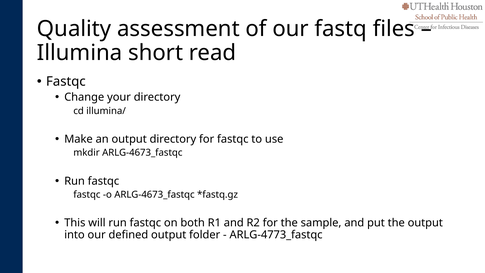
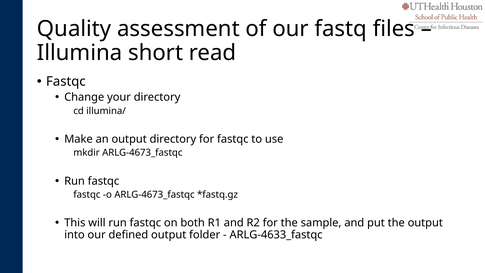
ARLG-4773_fastqc: ARLG-4773_fastqc -> ARLG-4633_fastqc (276, 235)
